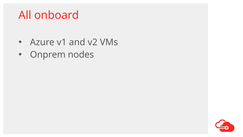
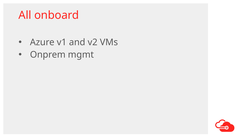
nodes: nodes -> mgmt (81, 55)
